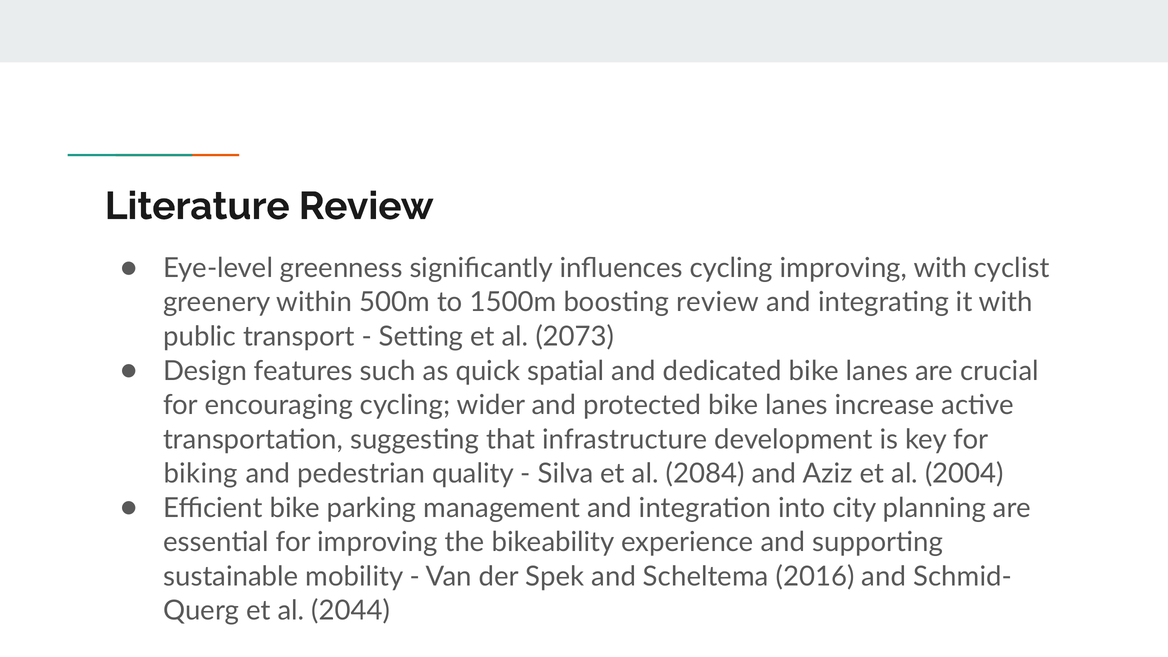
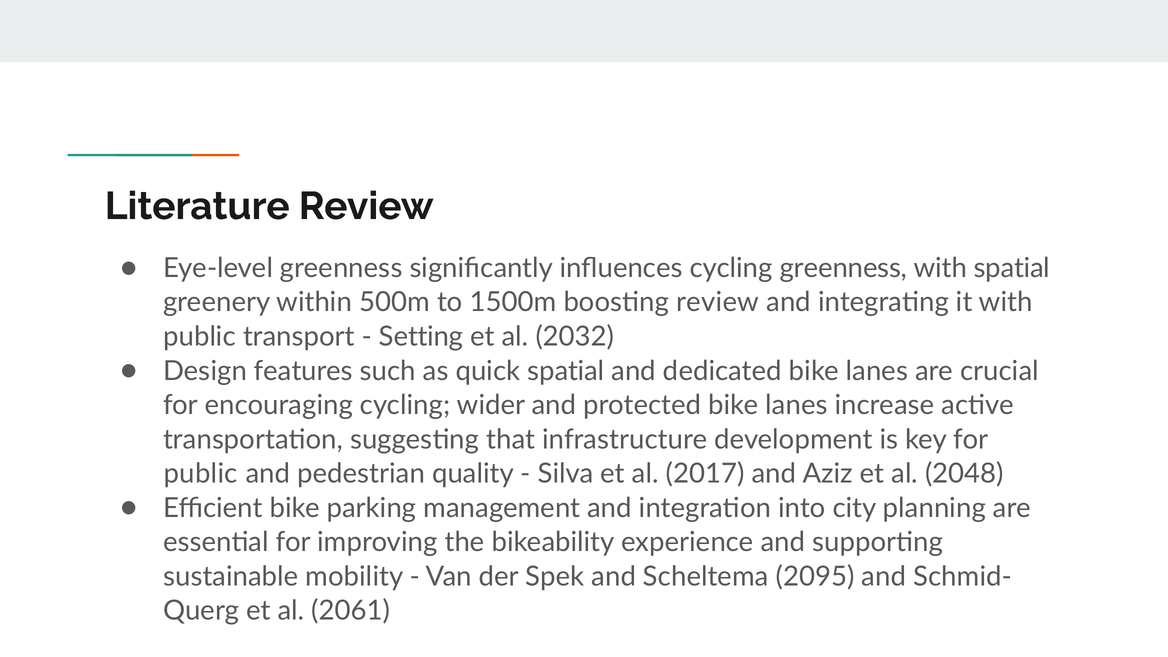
cycling improving: improving -> greenness (843, 268)
with cyclist: cyclist -> spatial (1012, 268)
2073: 2073 -> 2032 (575, 337)
biking: biking -> public (201, 474)
2084: 2084 -> 2017 (705, 474)
2004: 2004 -> 2048 (964, 474)
2016: 2016 -> 2095 (815, 576)
2044: 2044 -> 2061 (351, 611)
